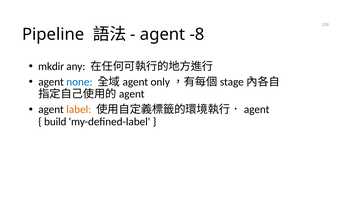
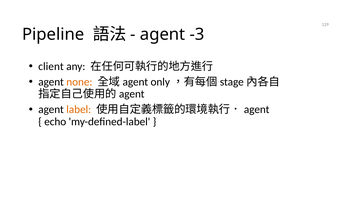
-8: -8 -> -3 (197, 34)
mkdir: mkdir -> client (51, 66)
none colour: blue -> orange (79, 82)
build: build -> echo (55, 121)
